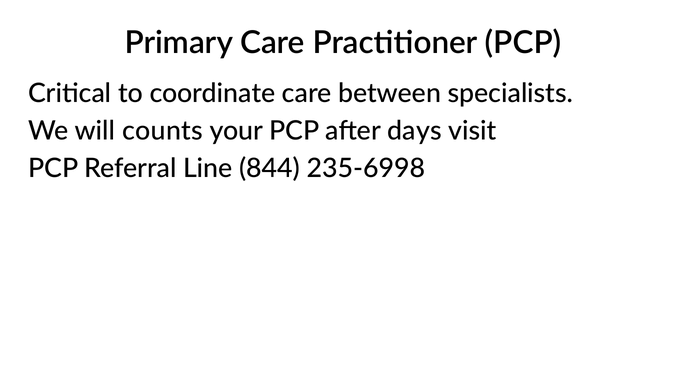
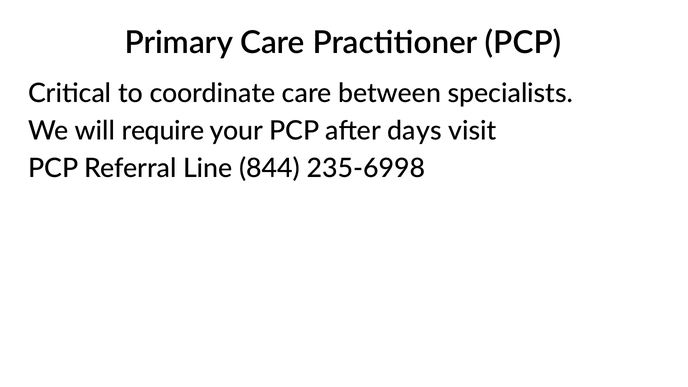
counts: counts -> require (163, 131)
